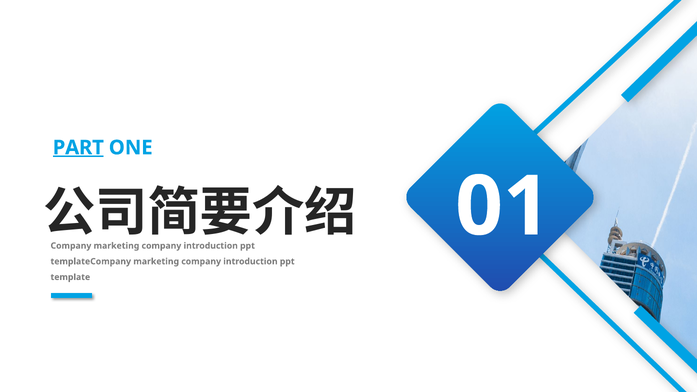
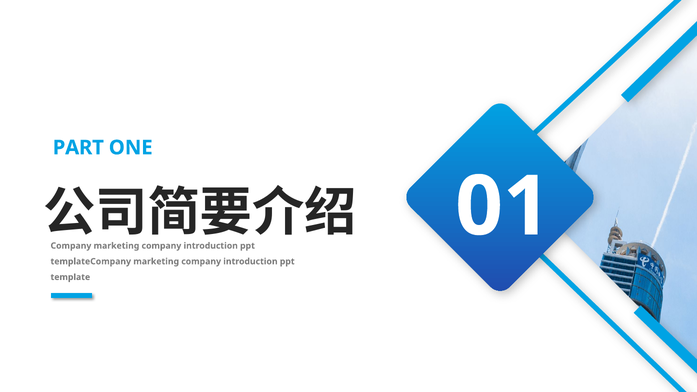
PART underline: present -> none (78, 148)
